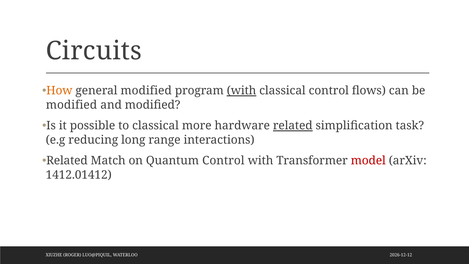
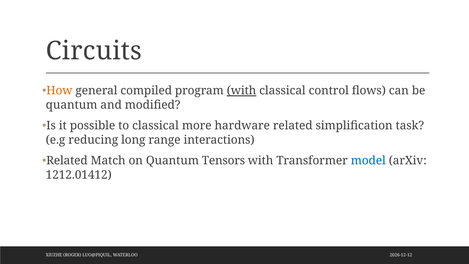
general modified: modified -> compiled (146, 91)
modified: modified -> quantum (72, 105)
related underline: present -> none (293, 126)
Quantum Control: Control -> Tensors (223, 161)
model colour: red -> blue (368, 161)
1412.01412: 1412.01412 -> 1212.01412 (79, 175)
